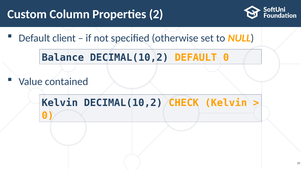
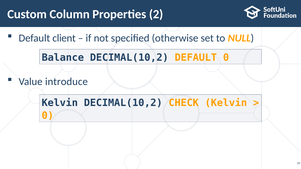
contained: contained -> introduce (66, 82)
